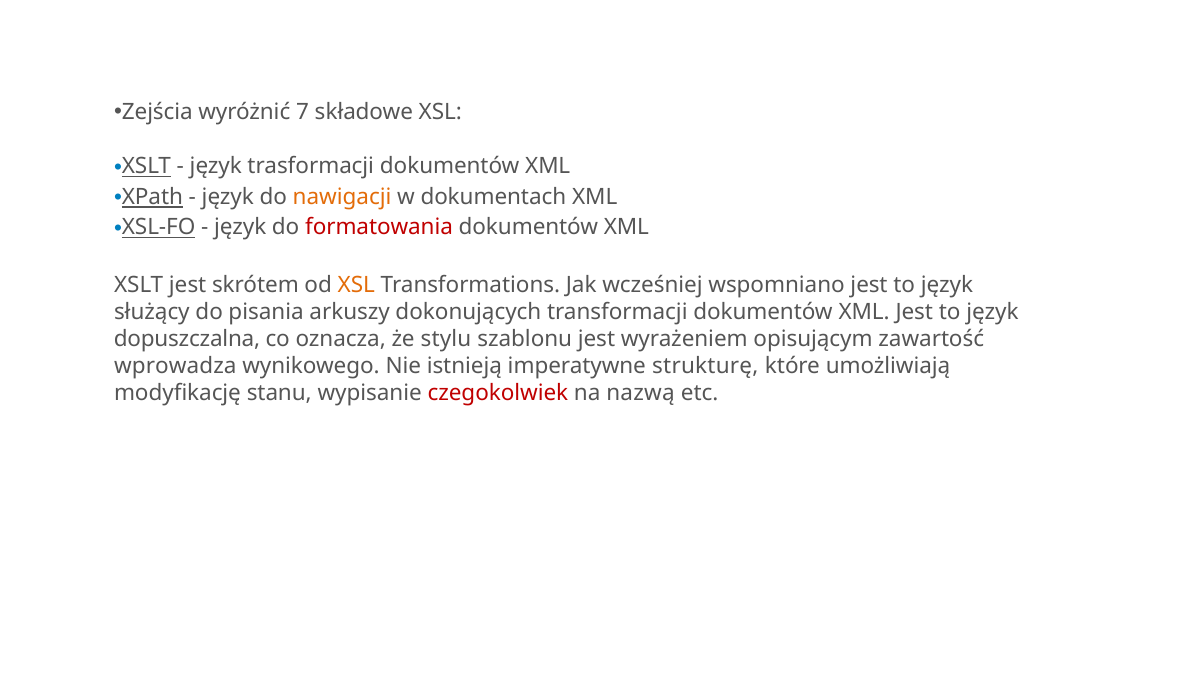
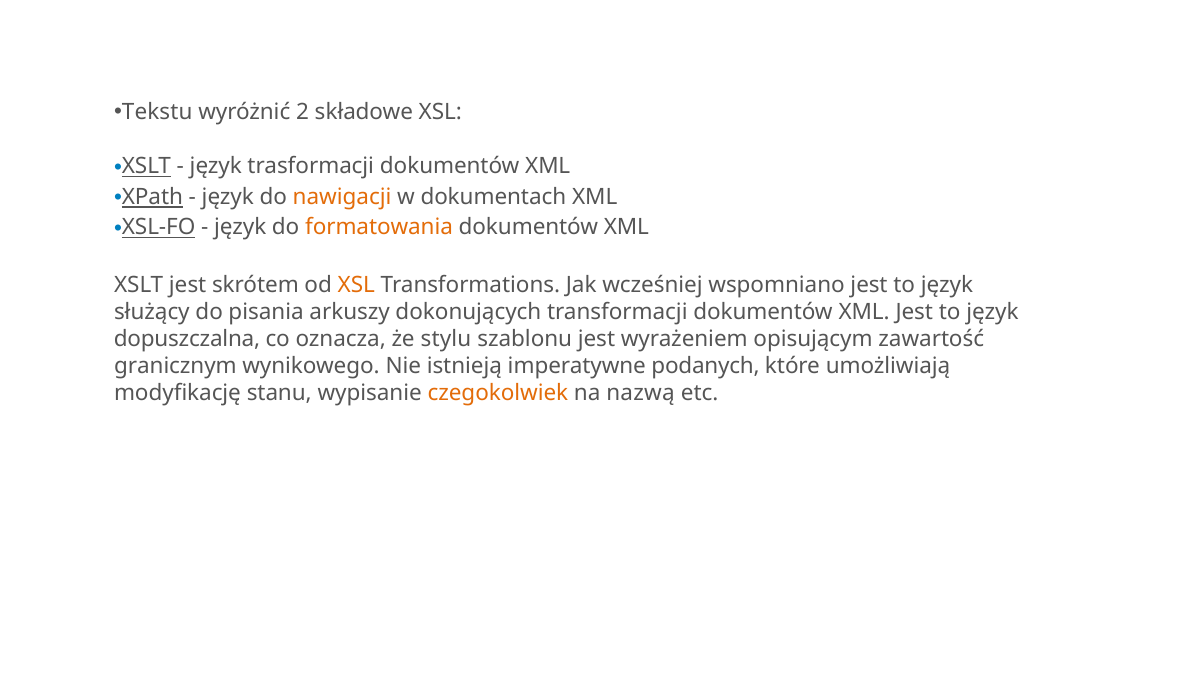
Zejścia: Zejścia -> Tekstu (157, 112)
7: 7 -> 2 (303, 112)
formatowania colour: red -> orange (379, 227)
wprowadza: wprowadza -> granicznym (175, 366)
strukturę: strukturę -> podanych (706, 366)
czegokolwiek colour: red -> orange (498, 393)
